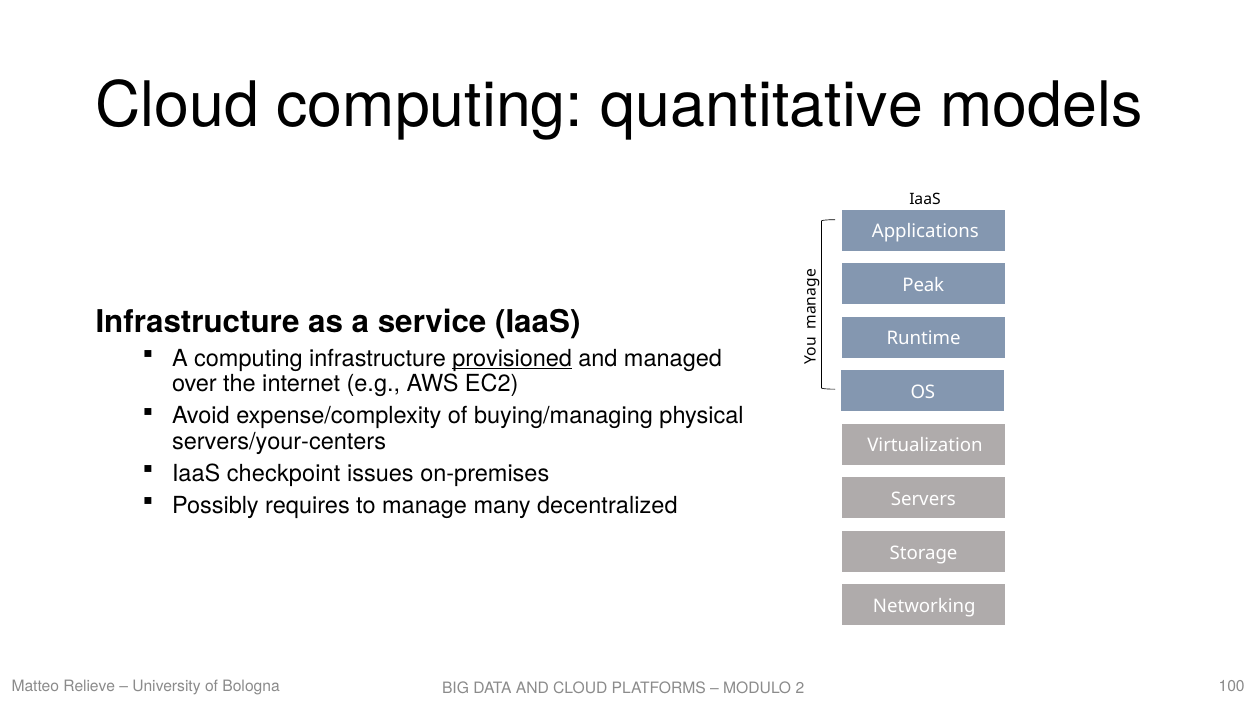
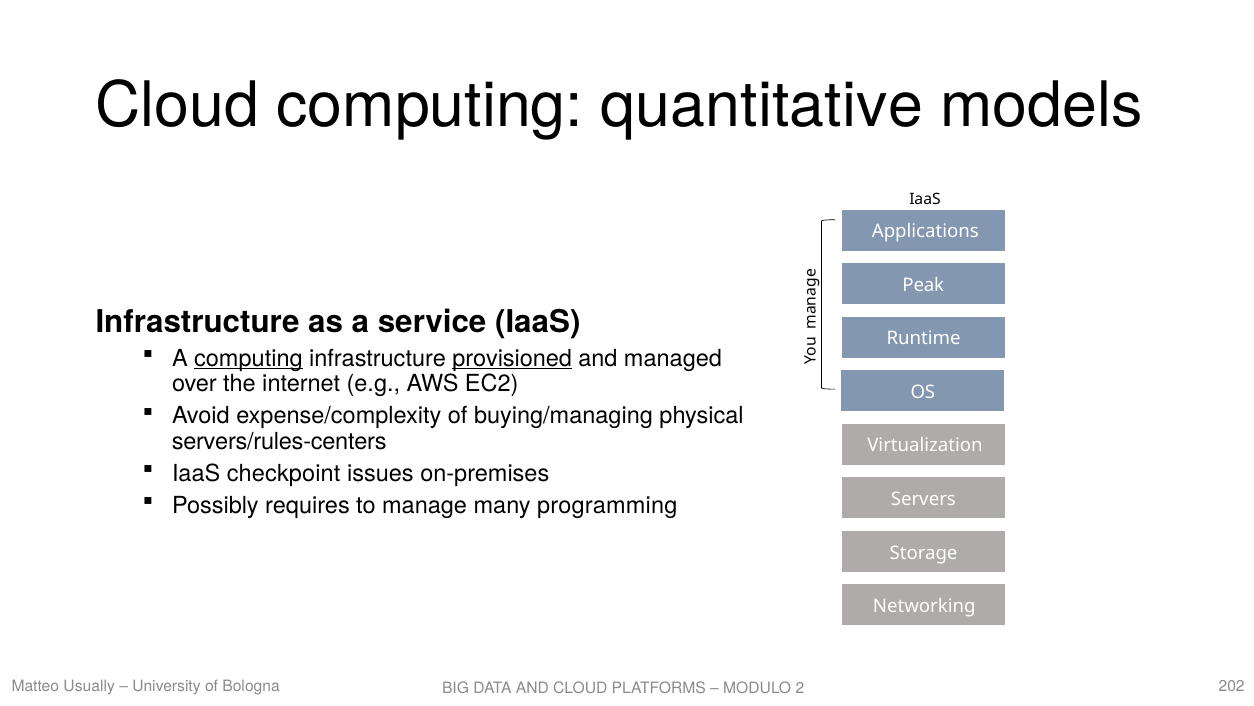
computing underline: none -> present (248, 358)
servers/your-centers: servers/your-centers -> servers/rules-centers (279, 441)
decentralized: decentralized -> programming (607, 505)
Relieve: Relieve -> Usually (89, 686)
100: 100 -> 202 (1232, 686)
